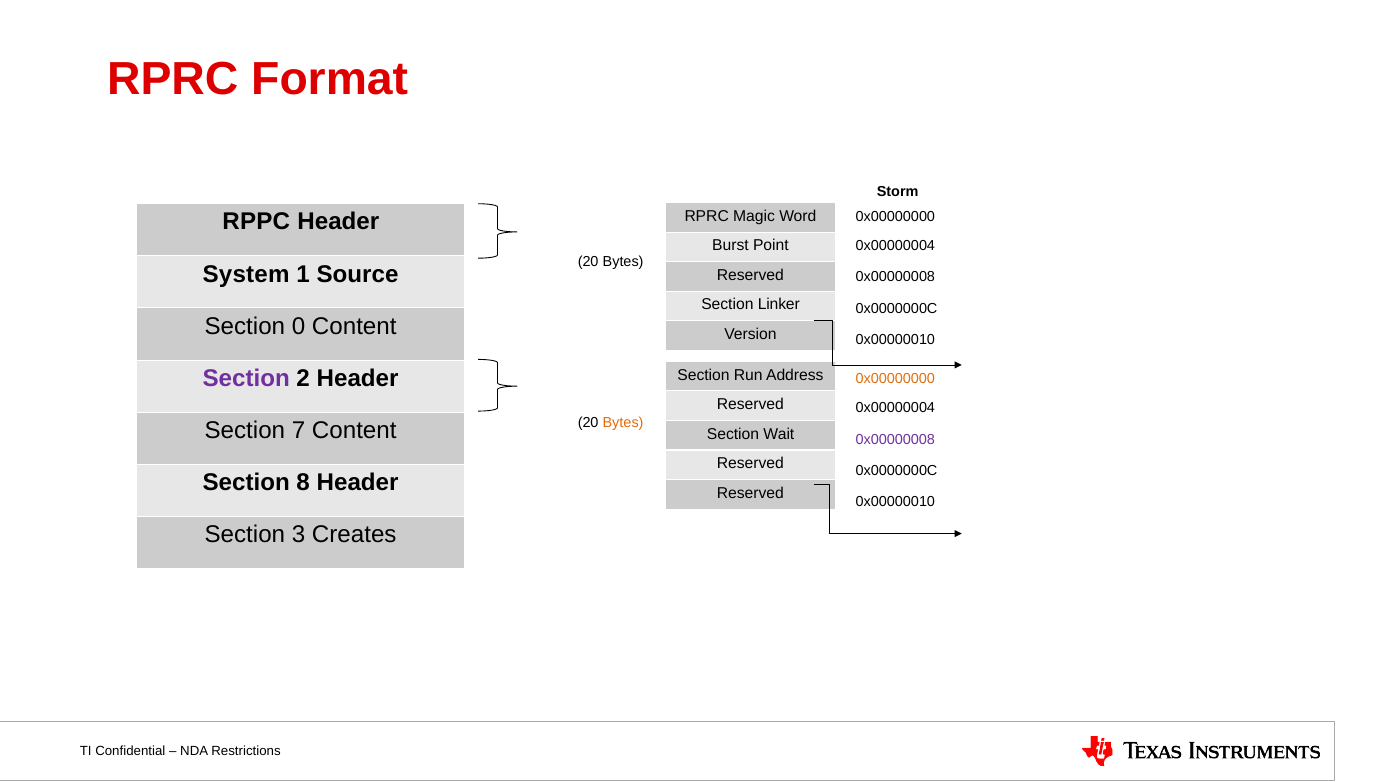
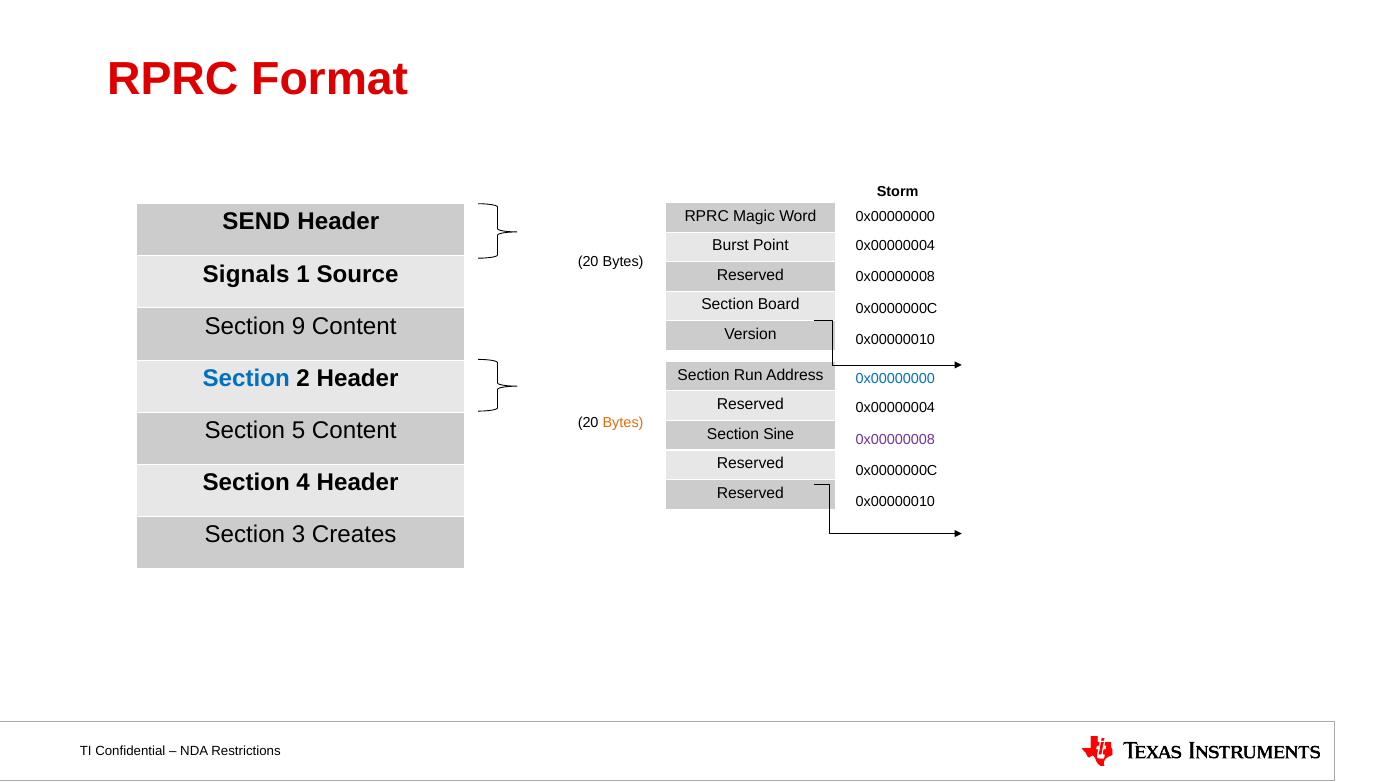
RPPC: RPPC -> SEND (256, 222)
System: System -> Signals (246, 274)
Linker: Linker -> Board (779, 304)
0: 0 -> 9 (299, 326)
Section colour: purple -> blue (246, 378)
0x00000000 colour: orange -> blue (895, 379)
7: 7 -> 5 (299, 430)
Wait: Wait -> Sine (779, 434)
8: 8 -> 4 (303, 483)
